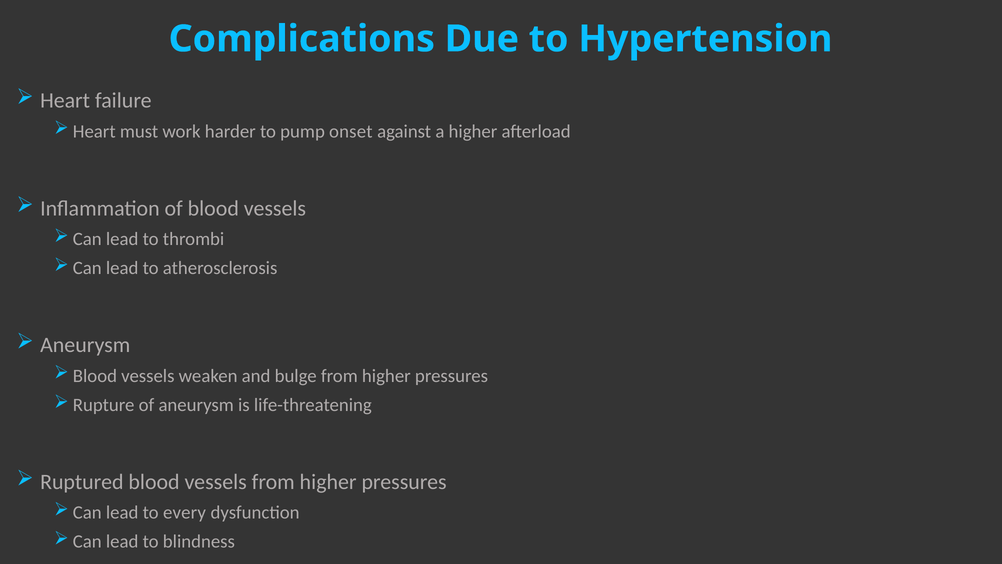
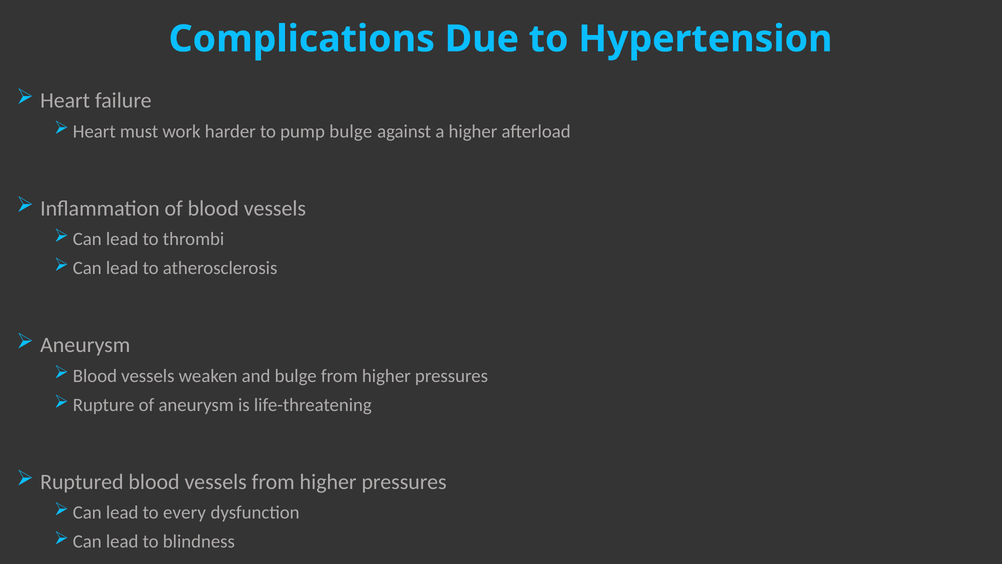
pump onset: onset -> bulge (351, 131)
